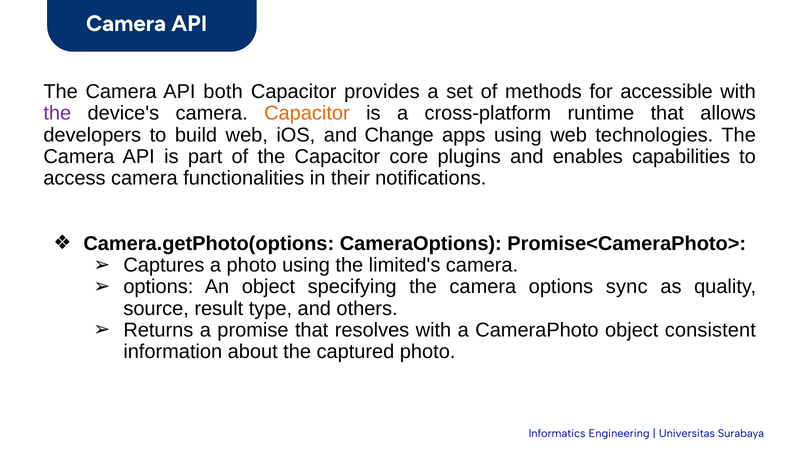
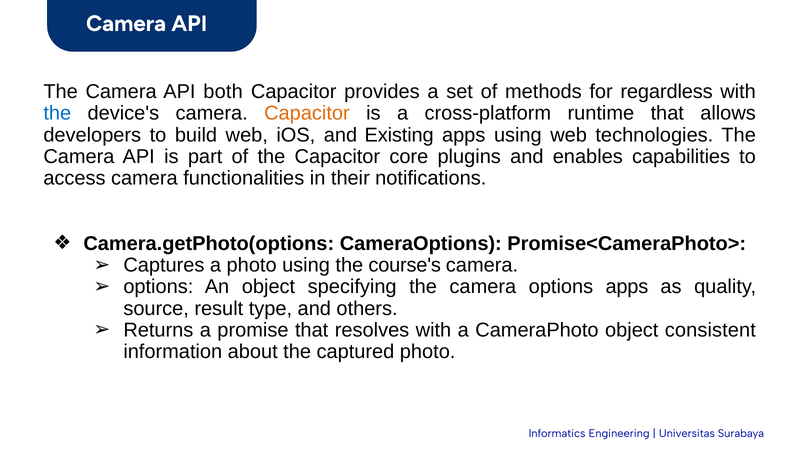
accessible: accessible -> regardless (667, 92)
the colour: purple -> blue (57, 113)
Change: Change -> Existing (399, 135)
limited's: limited's -> course's (405, 265)
options sync: sync -> apps (627, 287)
